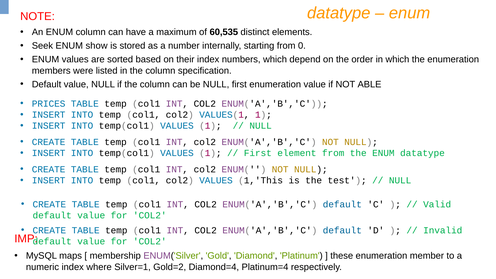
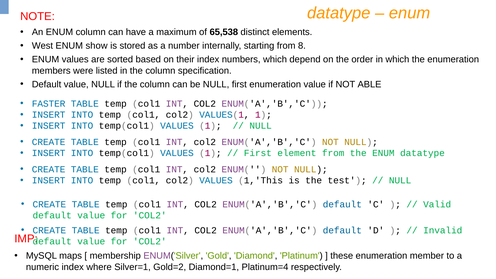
60,535: 60,535 -> 65,538 (224, 32)
Seek: Seek -> West (42, 46)
0: 0 -> 8 (302, 46)
PRICES: PRICES -> FASTER (49, 104)
Diamond=4: Diamond=4 -> Diamond=1 (214, 267)
